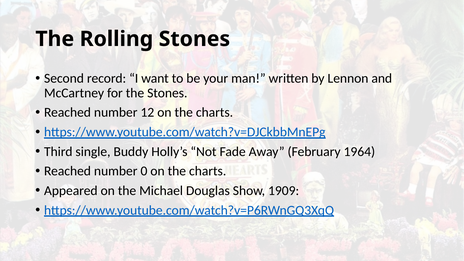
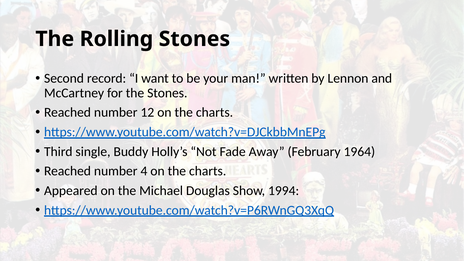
0: 0 -> 4 (144, 171)
1909: 1909 -> 1994 (284, 191)
